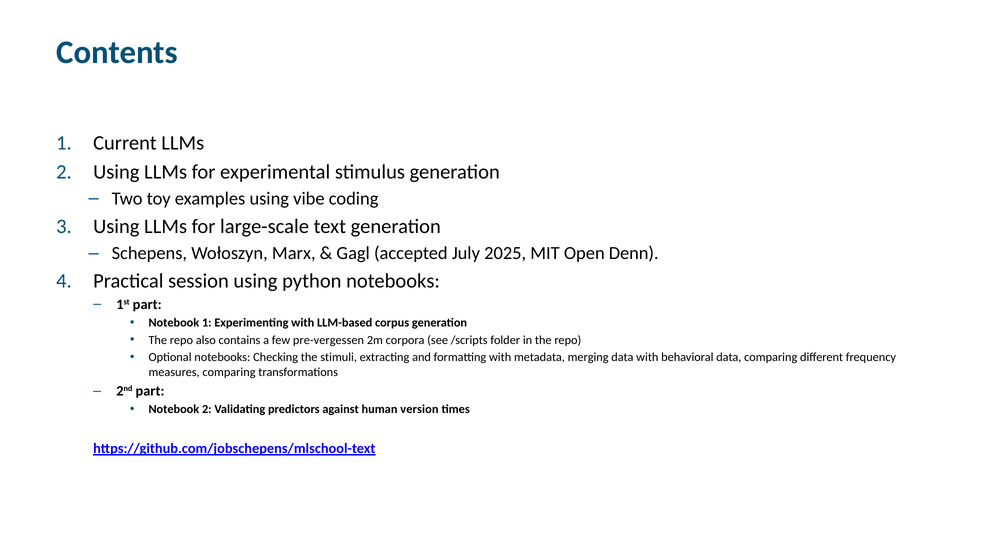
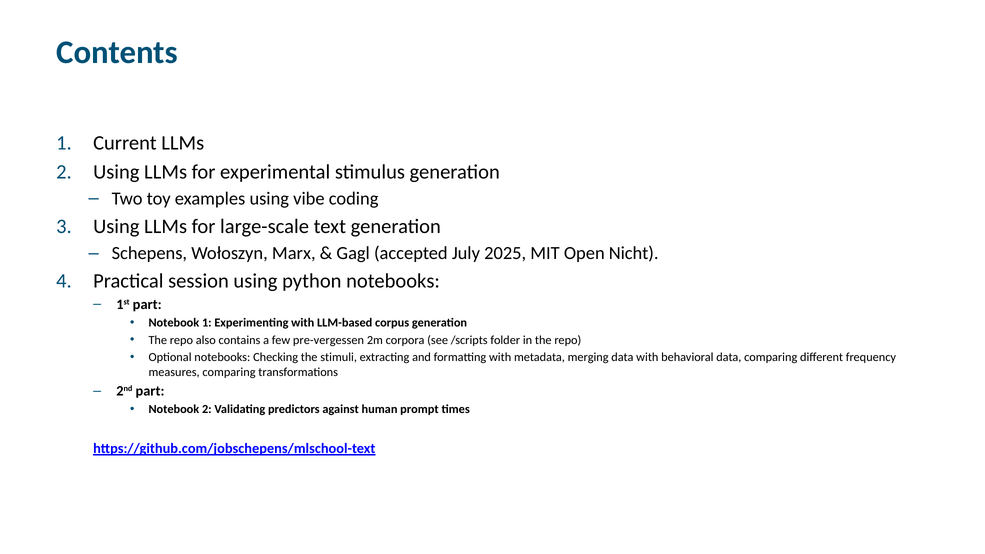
Denn: Denn -> Nicht (634, 253)
version: version -> prompt (419, 409)
